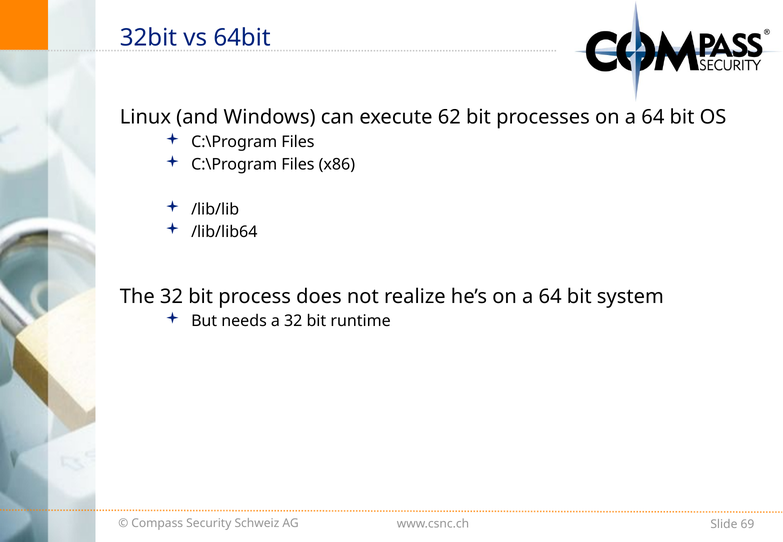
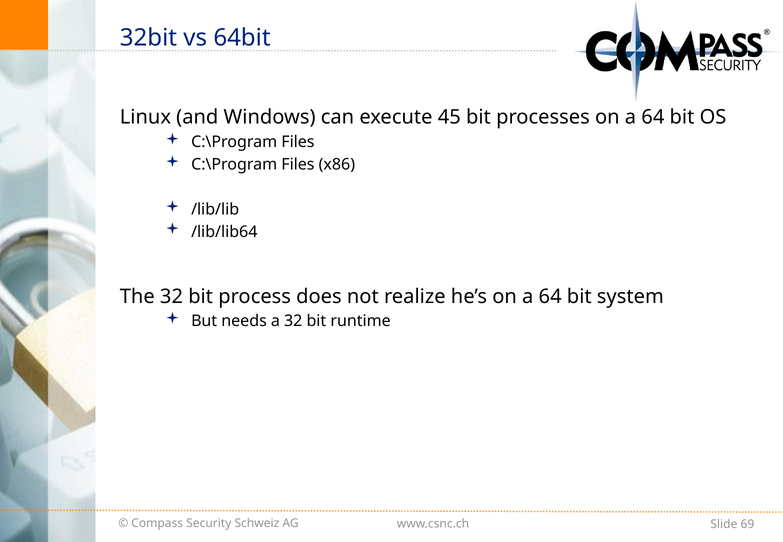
62: 62 -> 45 (449, 117)
